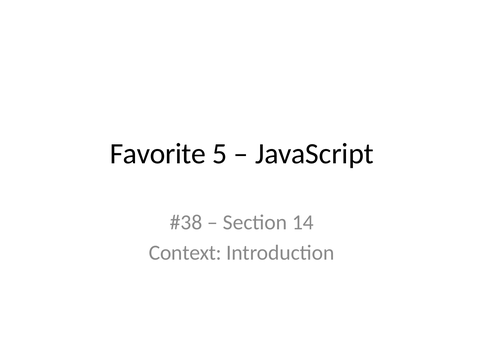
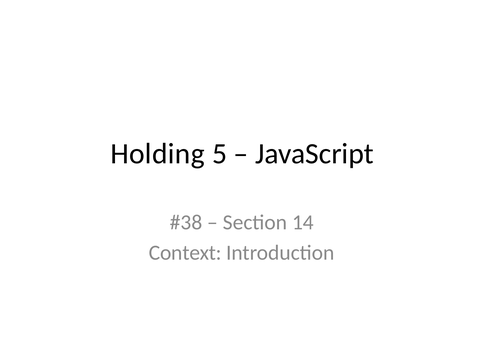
Favorite: Favorite -> Holding (157, 154)
